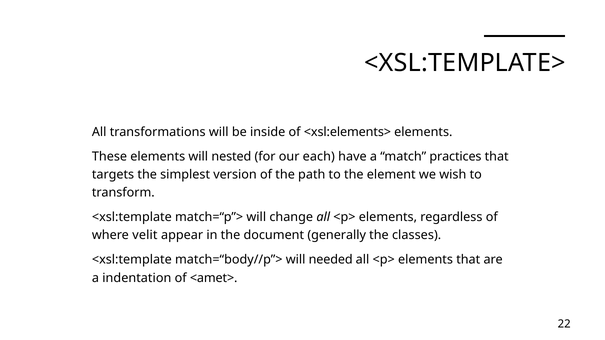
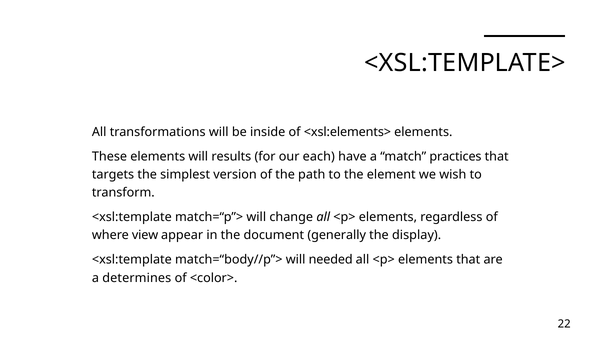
nested: nested -> results (231, 157)
velit: velit -> view (145, 236)
classes: classes -> display (417, 236)
indentation: indentation -> determines (137, 278)
<amet>: <amet> -> <color> (214, 278)
